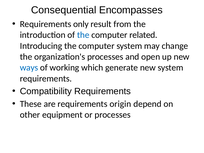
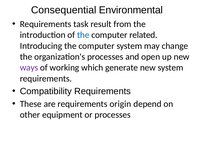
Encompasses: Encompasses -> Environmental (131, 10)
only: only -> task (81, 24)
ways colour: blue -> purple (29, 68)
